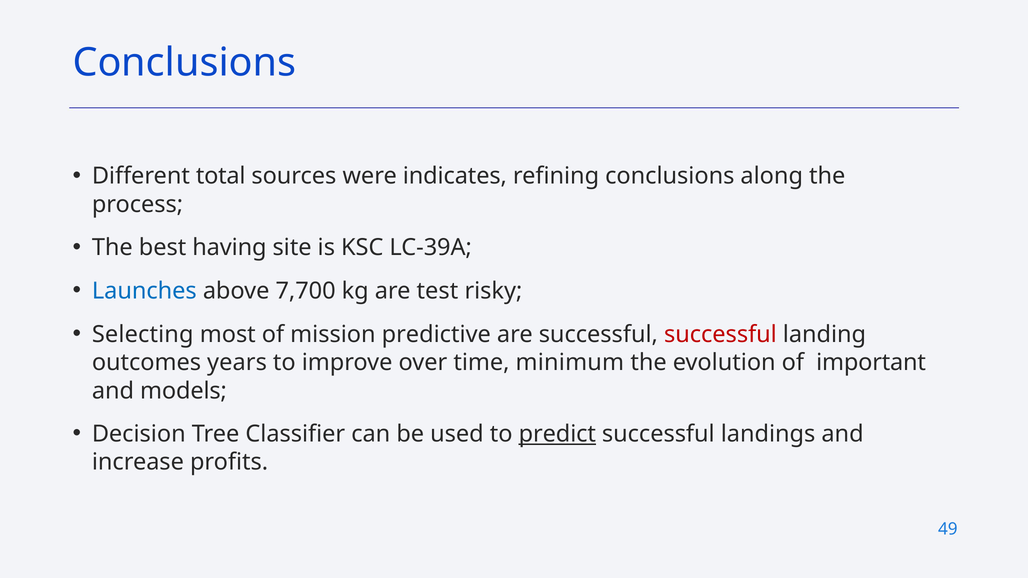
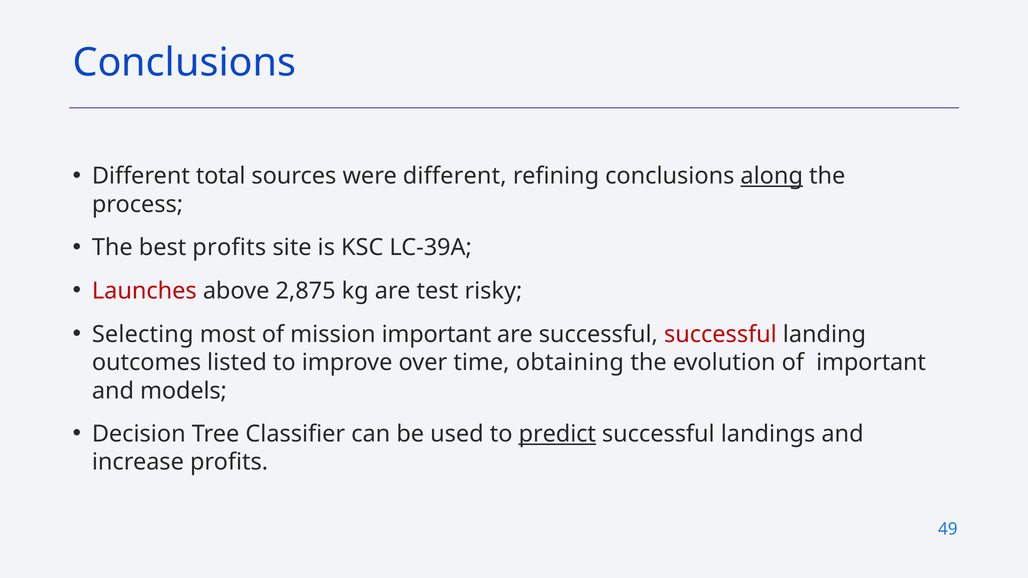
were indicates: indicates -> different (455, 176)
along underline: none -> present (772, 176)
best having: having -> profits (229, 248)
Launches colour: blue -> red (144, 291)
7,700: 7,700 -> 2,875 (306, 291)
mission predictive: predictive -> important (436, 334)
years: years -> listed (237, 363)
minimum: minimum -> obtaining (570, 363)
